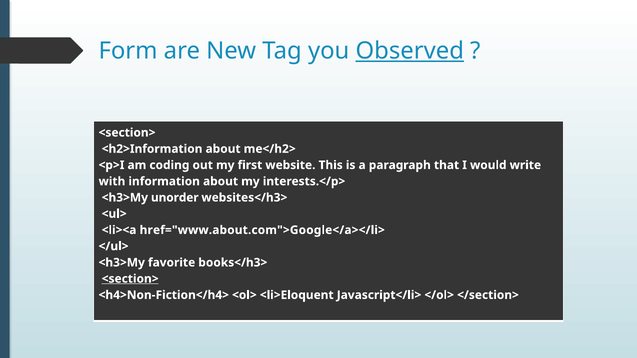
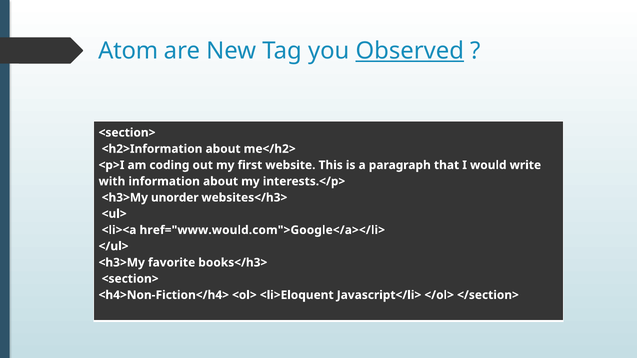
Form: Form -> Atom (128, 51)
href="www.about.com">Google</a></li>: href="www.about.com">Google</a></li> -> href="www.would.com">Google</a></li> (262, 230)
<section> underline: present -> none (130, 279)
